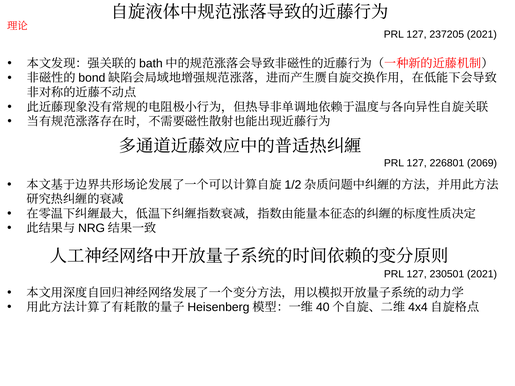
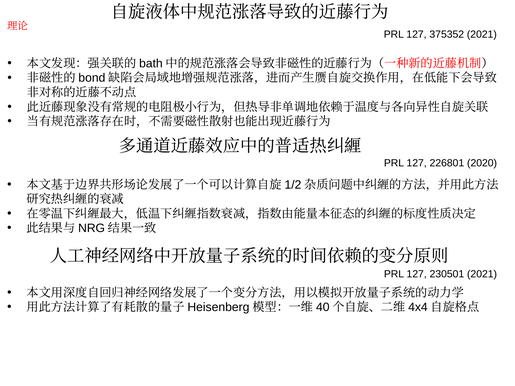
237205: 237205 -> 375352 (447, 34)
2069: 2069 -> 2020 (482, 163)
